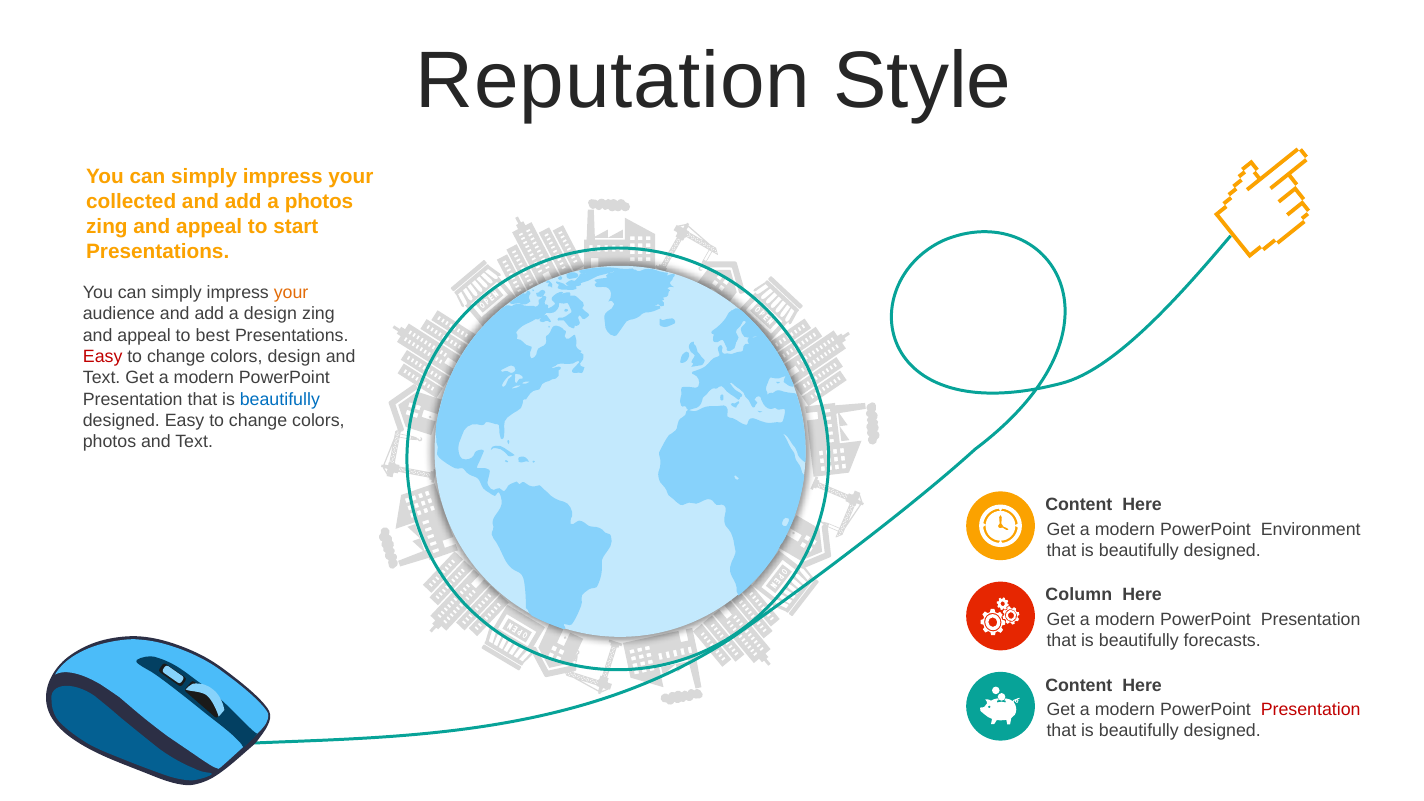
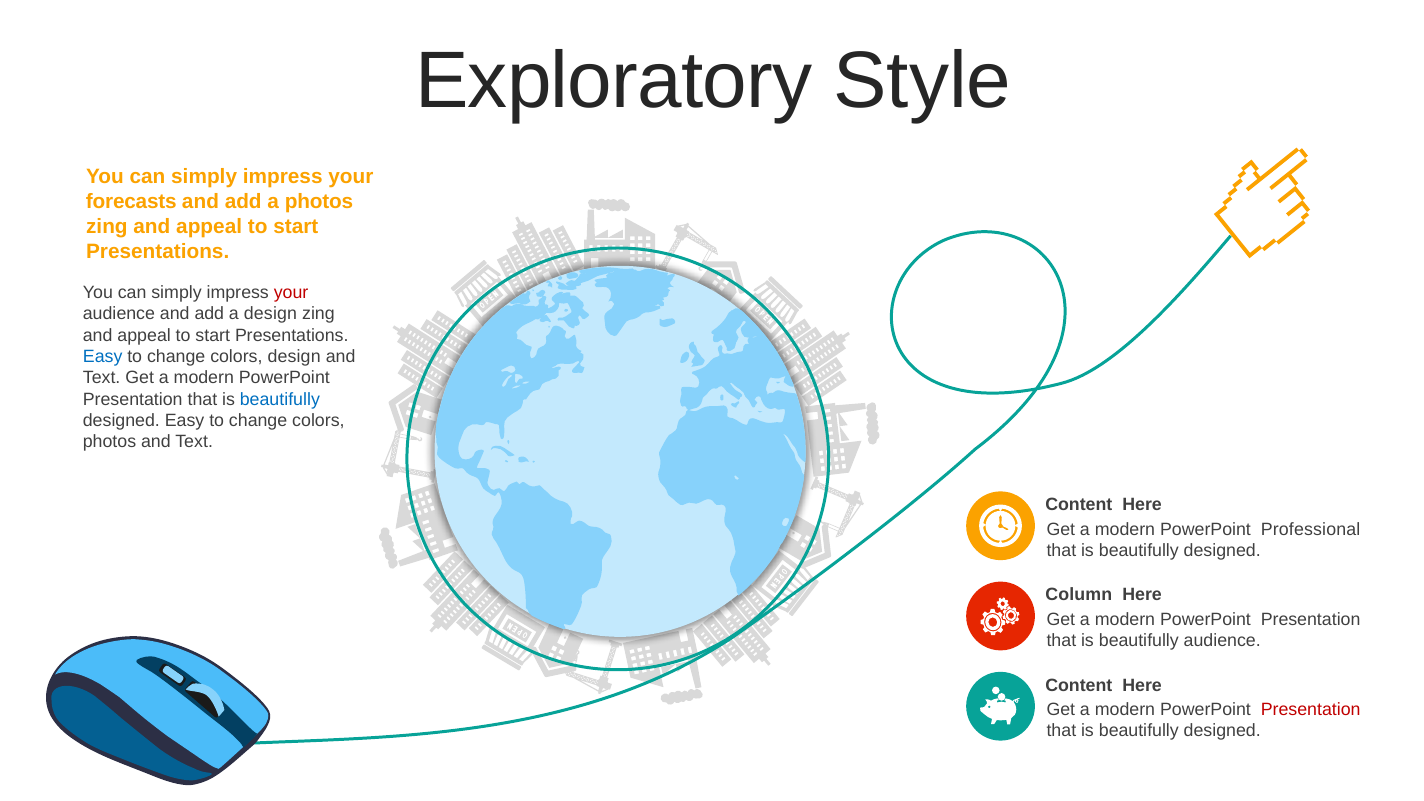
Reputation: Reputation -> Exploratory (614, 81)
collected: collected -> forecasts (131, 202)
your colour: orange -> red (291, 292)
best: best -> start (213, 335)
Easy colour: red -> blue (103, 356)
Environment: Environment -> Professional (1311, 529)
beautifully forecasts: forecasts -> audience (1222, 641)
